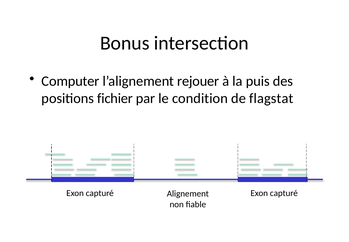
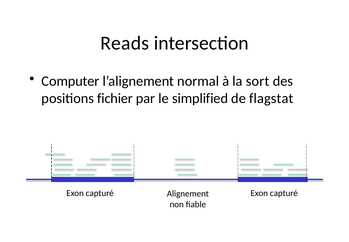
Bonus: Bonus -> Reads (125, 43)
rejouer: rejouer -> normal (198, 81)
puis: puis -> sort (258, 81)
condition: condition -> simplified (200, 98)
